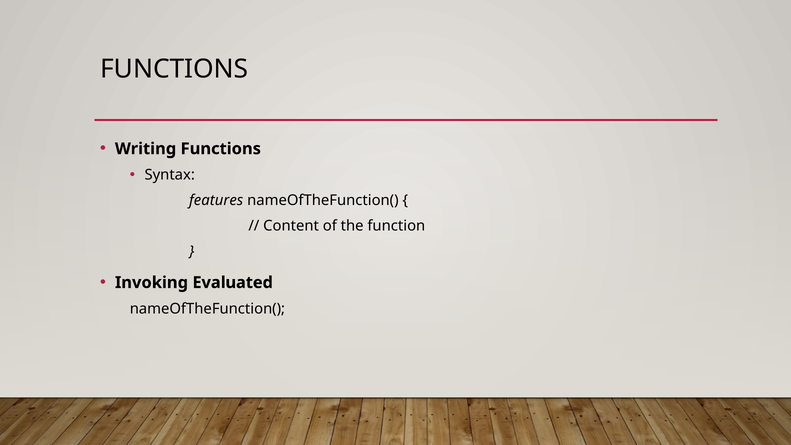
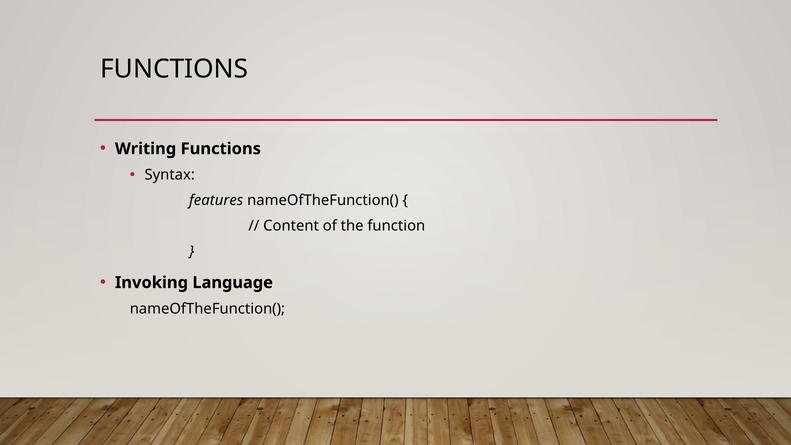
Evaluated: Evaluated -> Language (233, 283)
